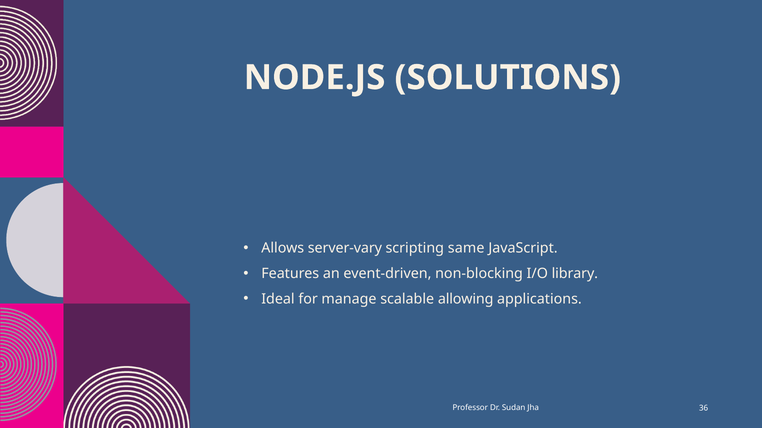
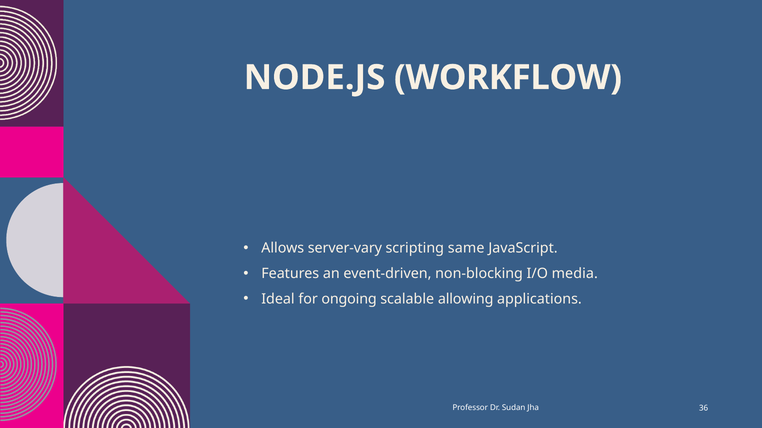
SOLUTIONS: SOLUTIONS -> WORKFLOW (508, 78)
library: library -> media (575, 274)
manage: manage -> ongoing (349, 299)
